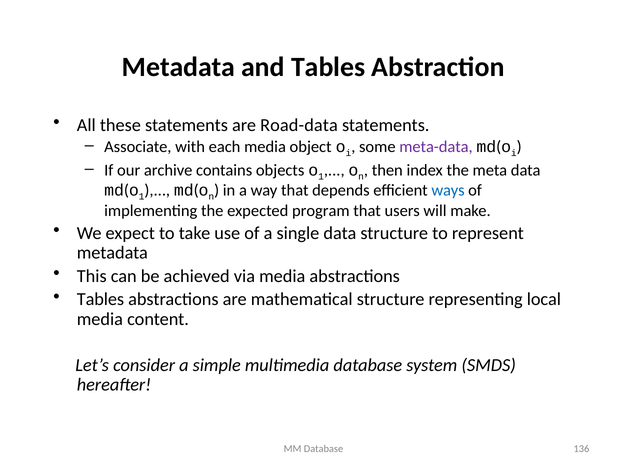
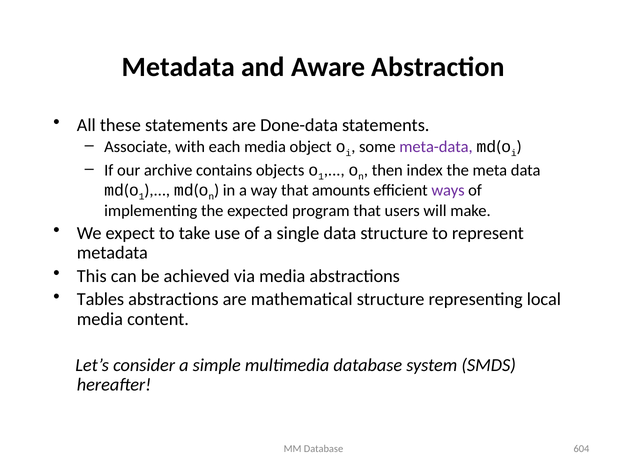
and Tables: Tables -> Aware (328, 67)
Road-data: Road-data -> Done-data (299, 125)
depends: depends -> amounts (341, 191)
ways colour: blue -> purple (448, 191)
136: 136 -> 604 (581, 449)
